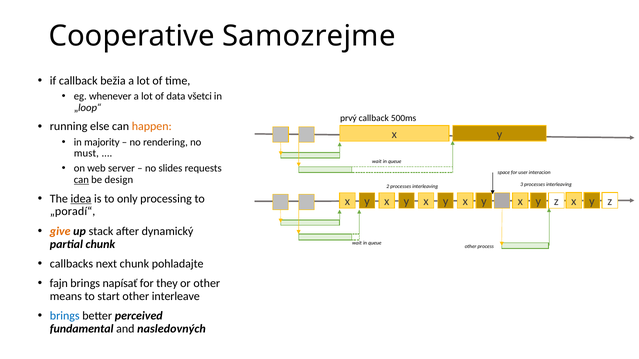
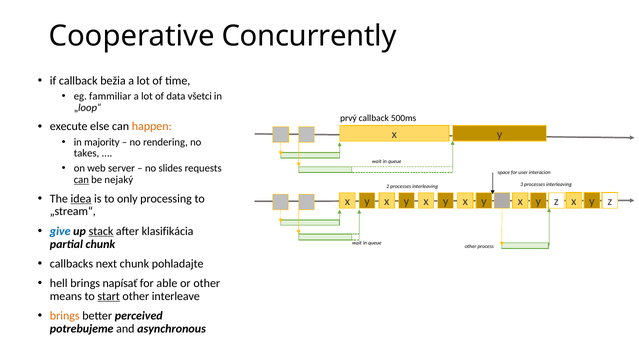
Samozrejme: Samozrejme -> Concurrently (309, 36)
whenever: whenever -> fammiliar (110, 96)
running: running -> execute (69, 127)
must: must -> takes (86, 154)
design: design -> nejaký (119, 180)
„poradí“: „poradí“ -> „stream“ (73, 212)
give colour: orange -> blue (60, 231)
stack underline: none -> present (101, 231)
dynamický: dynamický -> klasifikácia (168, 231)
fajn: fajn -> hell (59, 284)
they: they -> able (167, 284)
start underline: none -> present (109, 296)
brings colour: blue -> orange (65, 316)
fundamental: fundamental -> potrebujeme (82, 329)
nasledovných: nasledovných -> asynchronous (172, 329)
